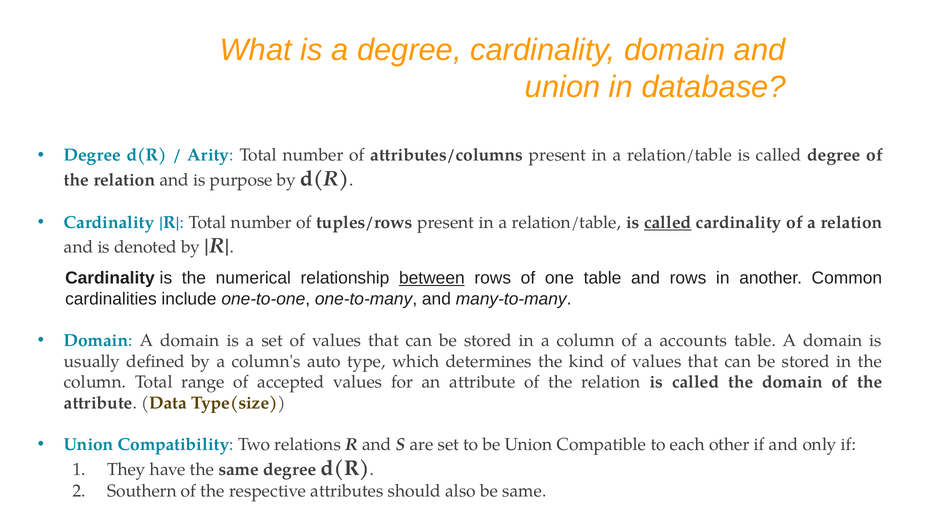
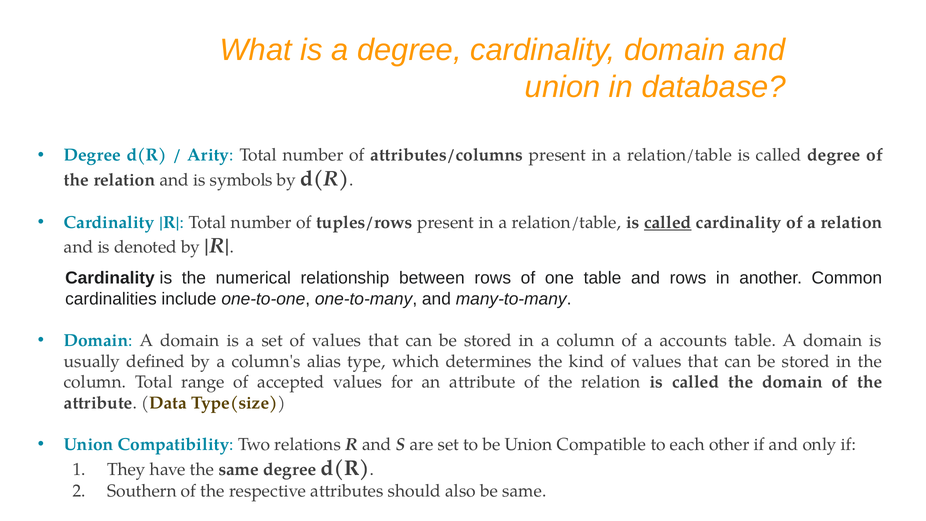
purpose: purpose -> symbols (241, 180)
between underline: present -> none (432, 278)
auto: auto -> alias (324, 361)
